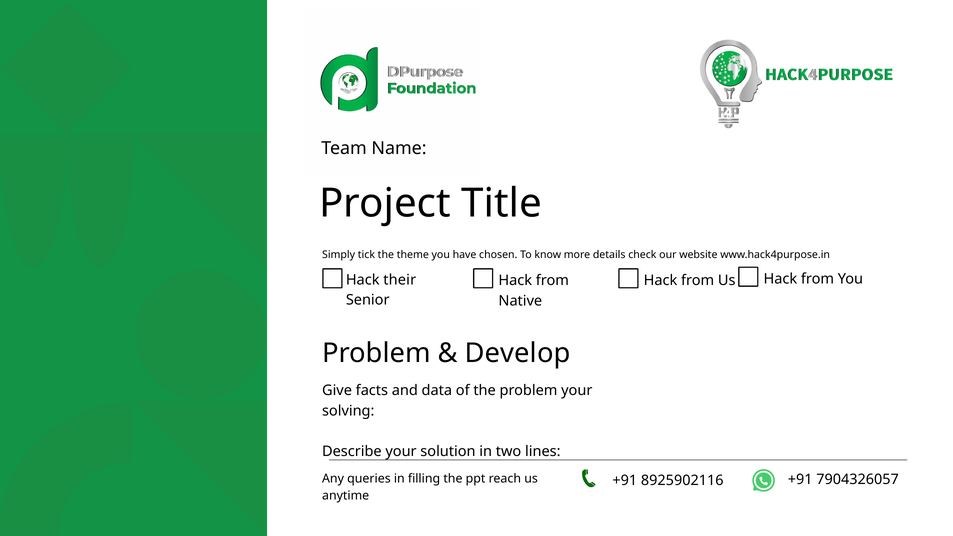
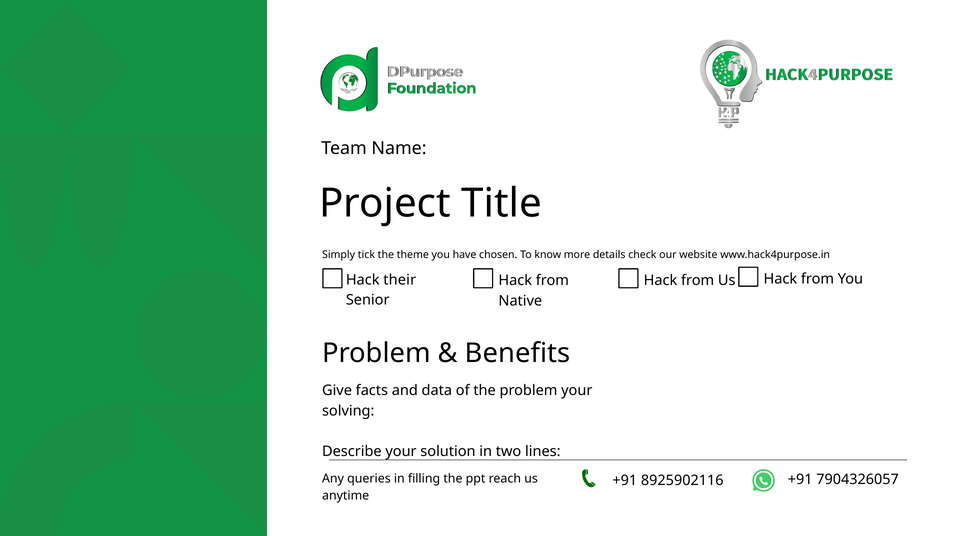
Develop: Develop -> Benefits (518, 353)
